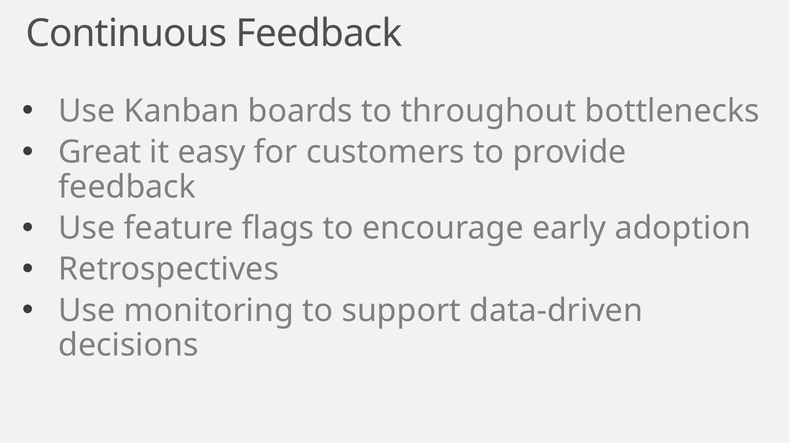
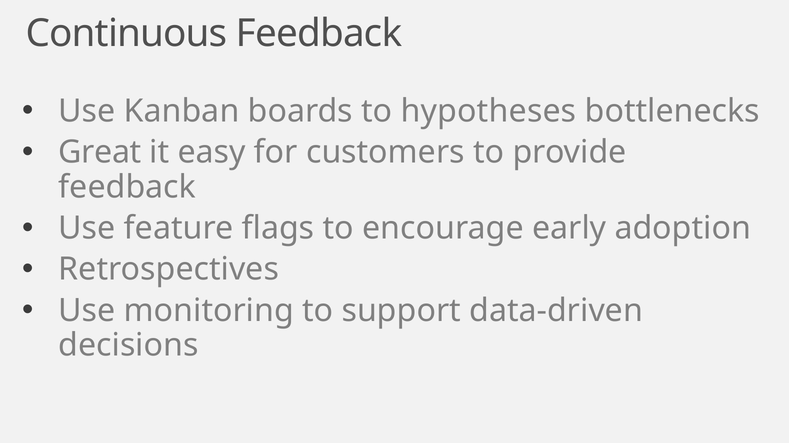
throughout: throughout -> hypotheses (489, 111)
